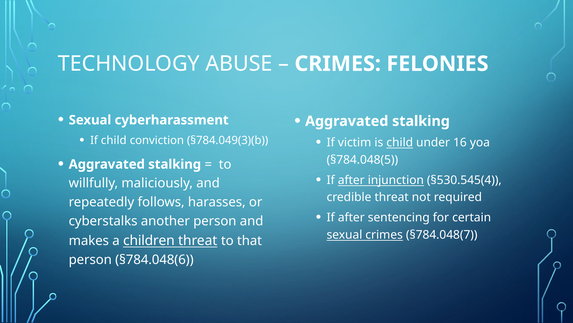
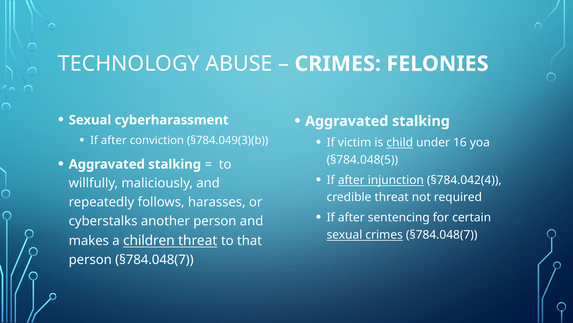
child: child -> after (114, 140)
§530.545(4: §530.545(4 -> §784.042(4 (464, 180)
person §784.048(6: §784.048(6 -> §784.048(7 (154, 259)
